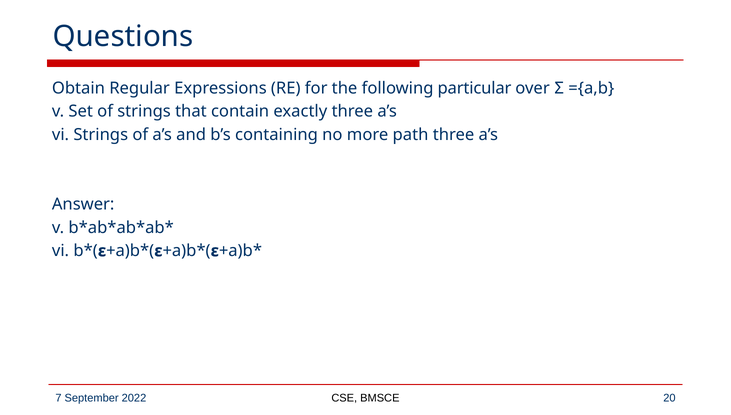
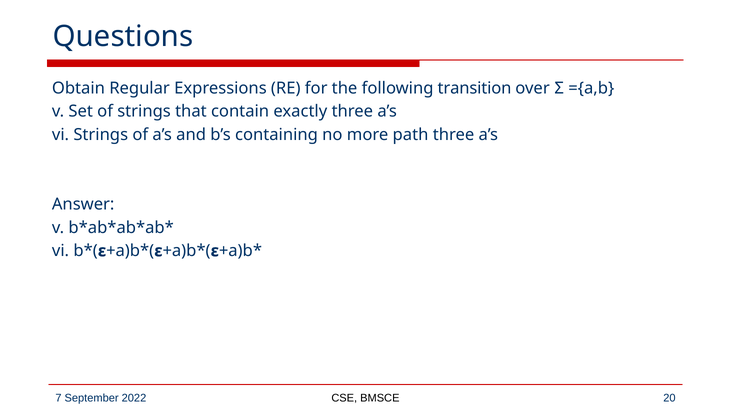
particular: particular -> transition (475, 88)
